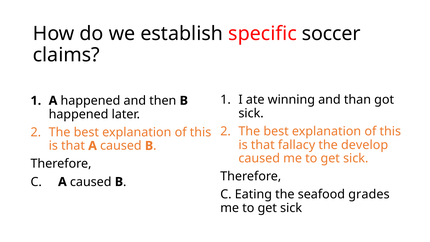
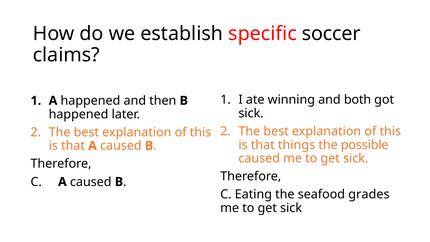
than: than -> both (358, 100)
fallacy: fallacy -> things (297, 145)
develop: develop -> possible (365, 145)
